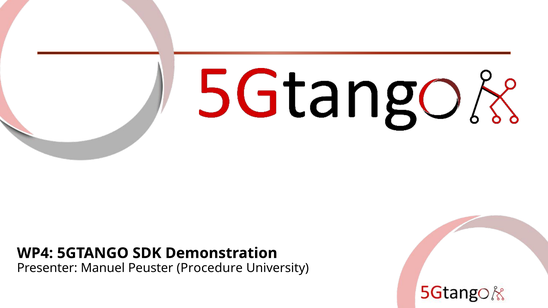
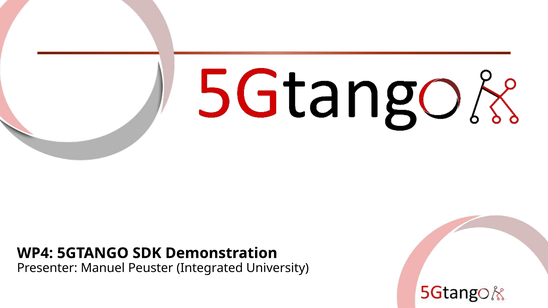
Procedure: Procedure -> Integrated (210, 268)
